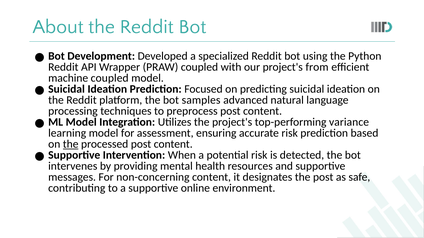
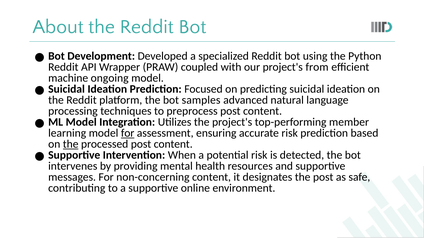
machine coupled: coupled -> ongoing (110, 78)
variance: variance -> member (349, 122)
for underline: none -> present (128, 133)
